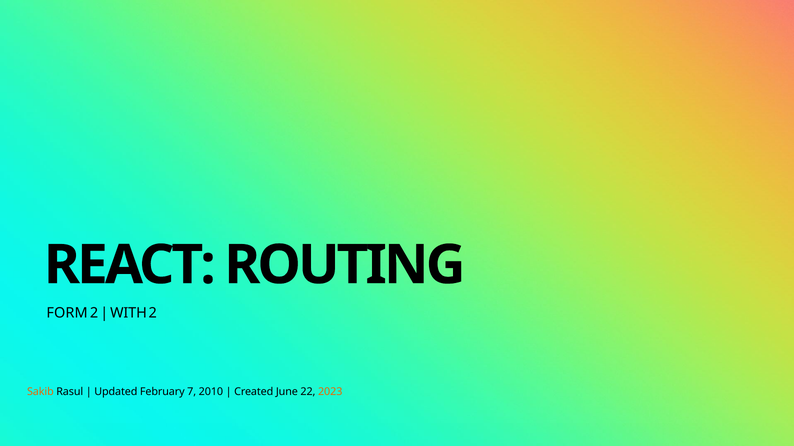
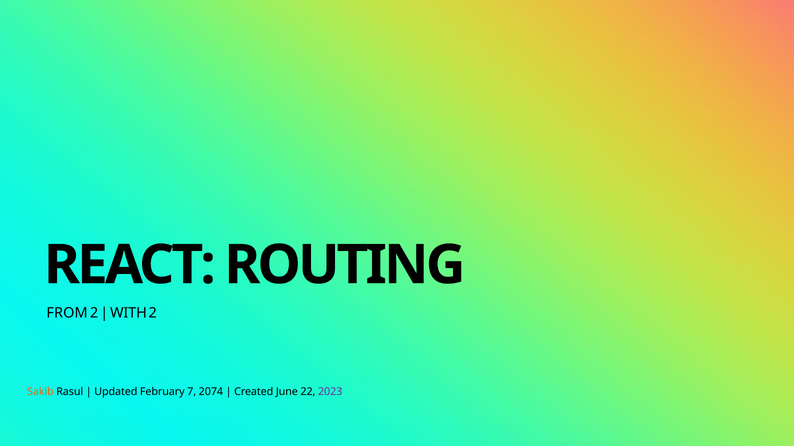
FORM: FORM -> FROM (67, 313)
2010: 2010 -> 2074 (211, 392)
2023 colour: orange -> purple (330, 392)
